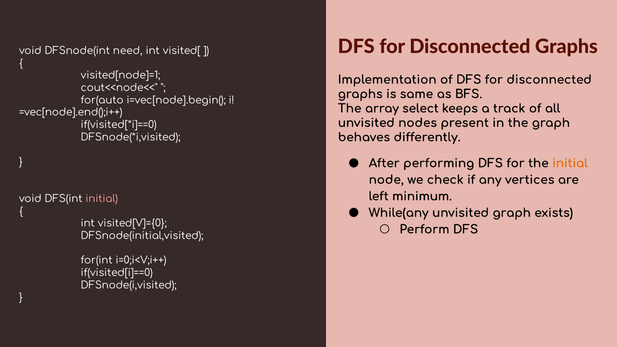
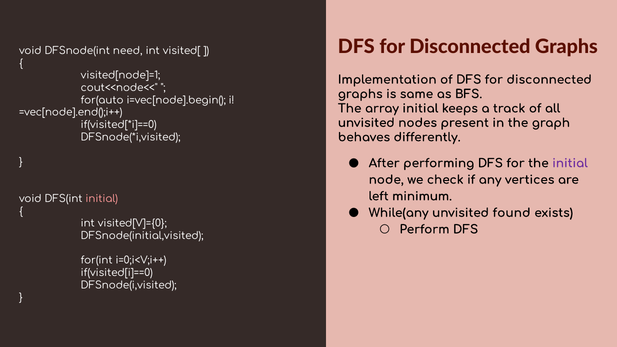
array select: select -> initial (420, 109)
initial colour: orange -> purple (570, 163)
unvisited graph: graph -> found (512, 213)
